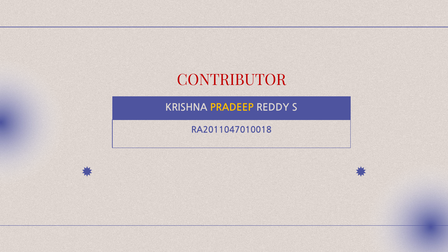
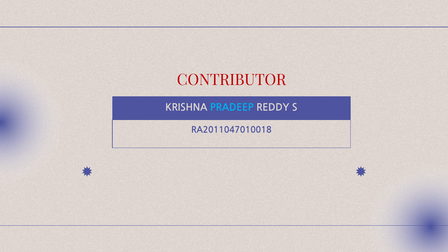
PRADEEP colour: yellow -> light blue (232, 108)
